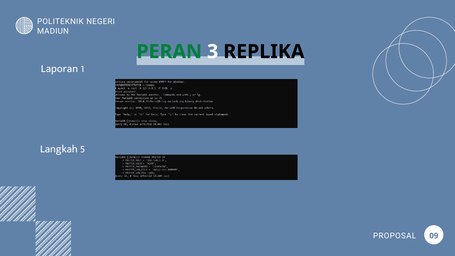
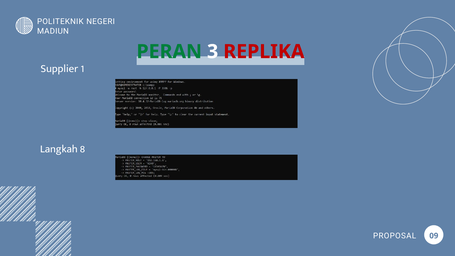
REPLIKA colour: black -> red (264, 52)
Laporan: Laporan -> Supplier (59, 69)
5: 5 -> 8 (83, 149)
